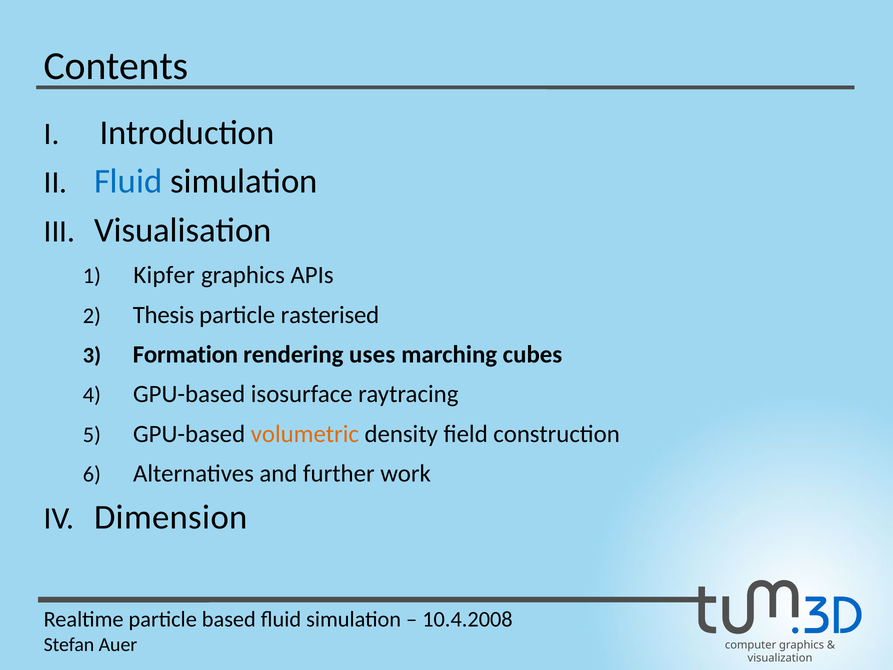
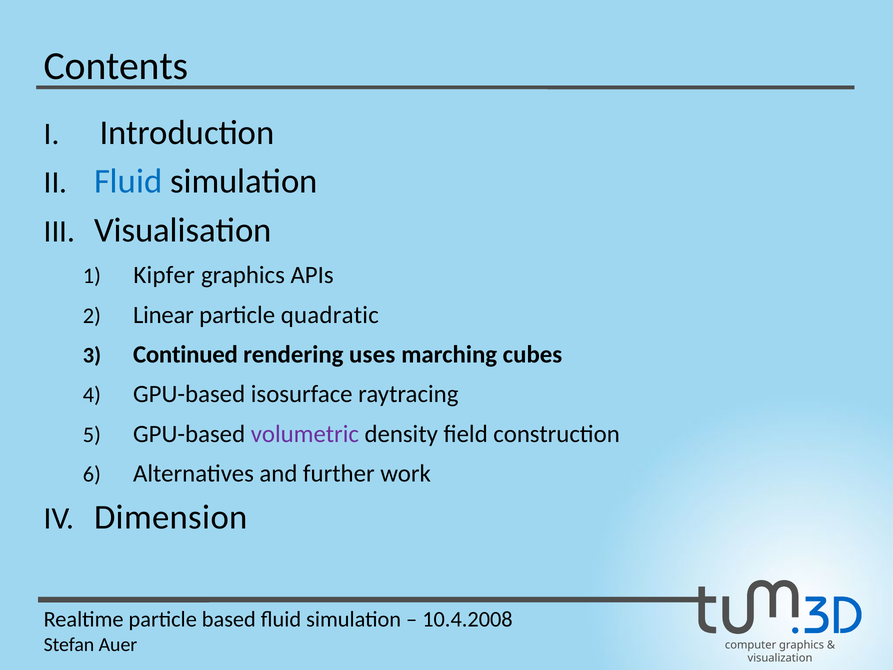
Thesis: Thesis -> Linear (163, 315)
rasterised: rasterised -> quadratic (330, 315)
Formation: Formation -> Continued (185, 354)
volumetric colour: orange -> purple (305, 434)
